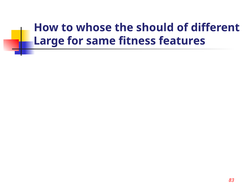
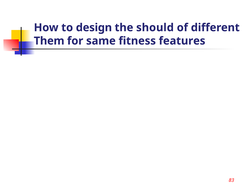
whose: whose -> design (94, 28)
Large: Large -> Them (49, 41)
